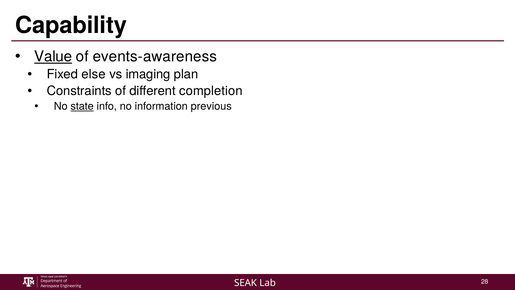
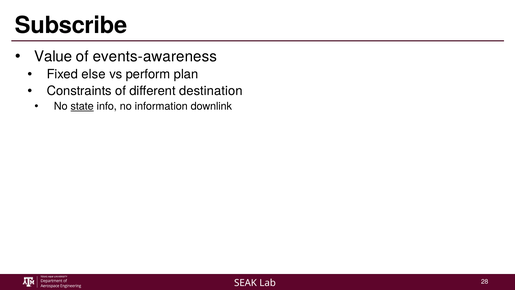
Capability: Capability -> Subscribe (71, 25)
Value underline: present -> none (53, 57)
imaging: imaging -> perform (148, 74)
completion: completion -> destination (211, 91)
previous: previous -> downlink (211, 106)
